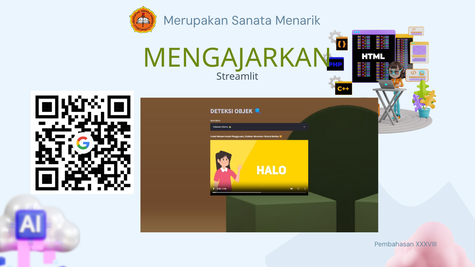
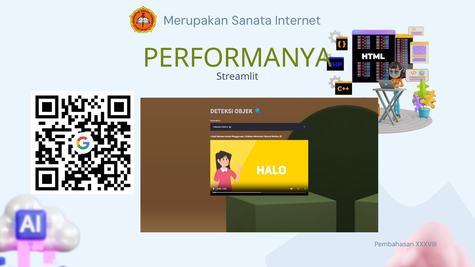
Menarik: Menarik -> Internet (298, 21)
MENGAJARKAN: MENGAJARKAN -> PERFORMANYA (237, 58)
